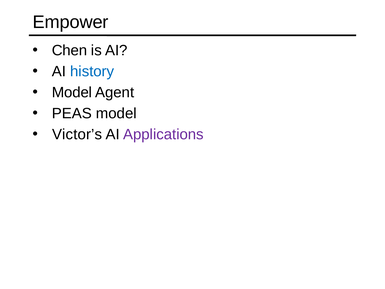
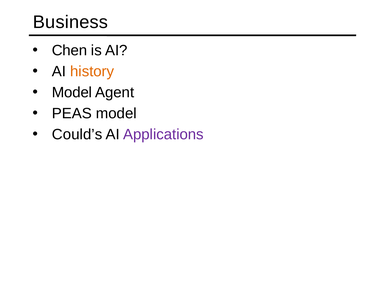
Empower: Empower -> Business (70, 22)
history colour: blue -> orange (92, 71)
Victor’s: Victor’s -> Could’s (77, 134)
